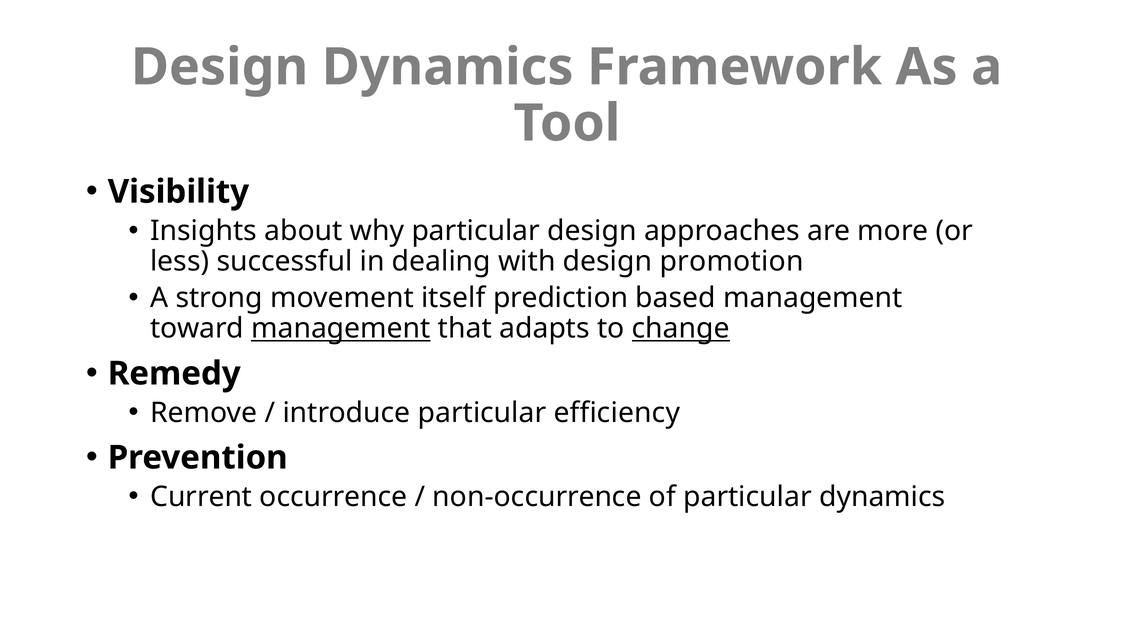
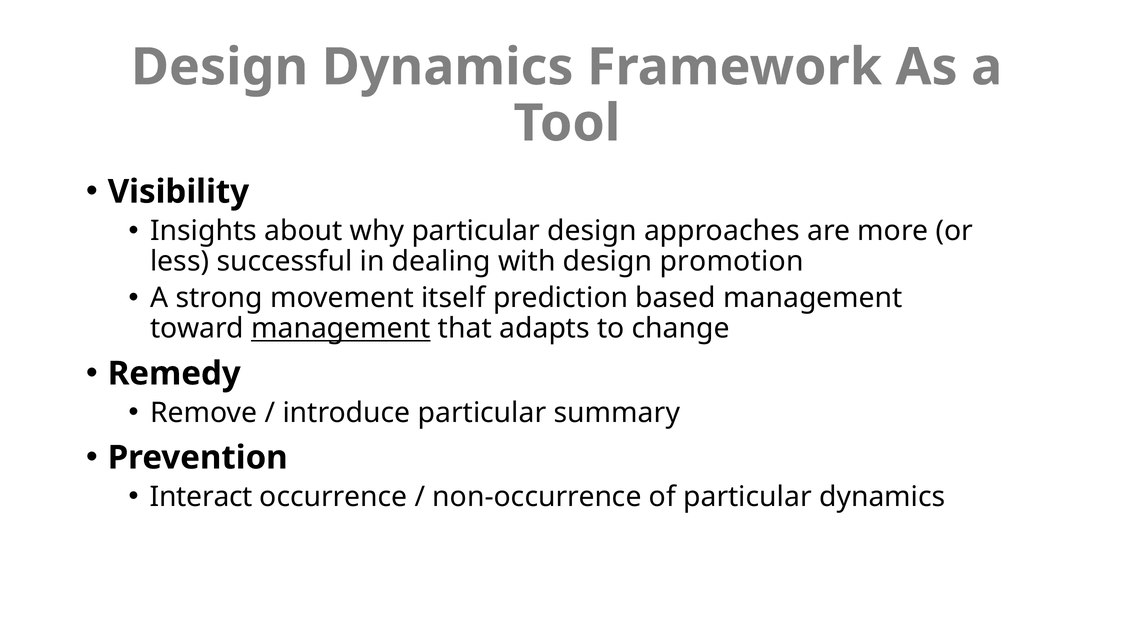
change underline: present -> none (681, 329)
efficiency: efficiency -> summary (617, 413)
Current: Current -> Interact (201, 497)
